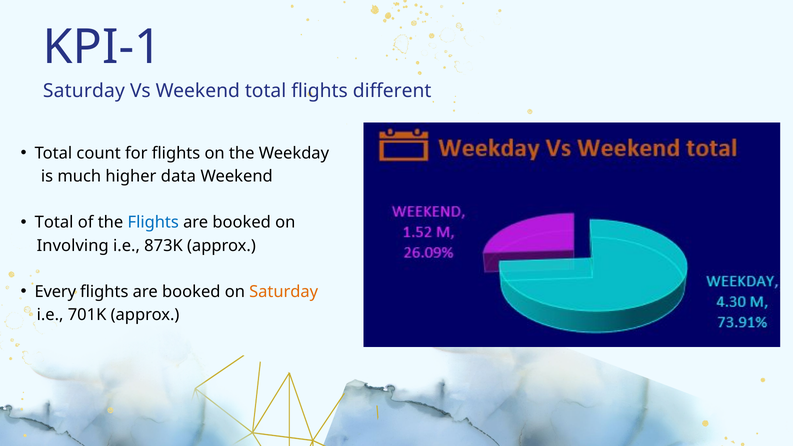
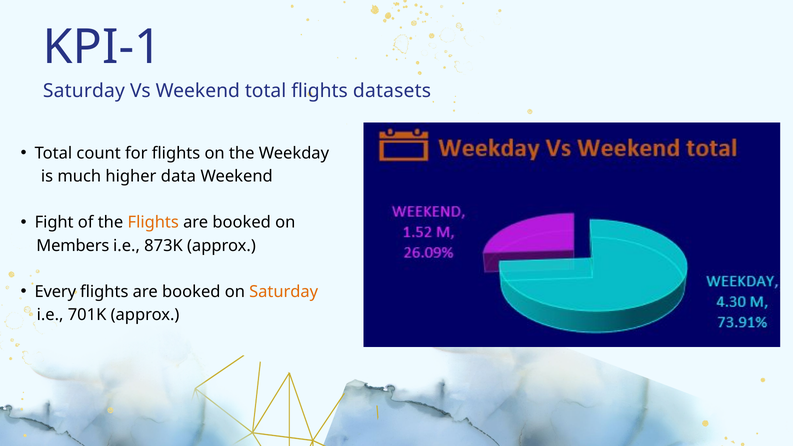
different: different -> datasets (392, 91)
Total: Total -> Fight (54, 222)
Flights colour: blue -> orange (153, 222)
Involving: Involving -> Members (73, 246)
